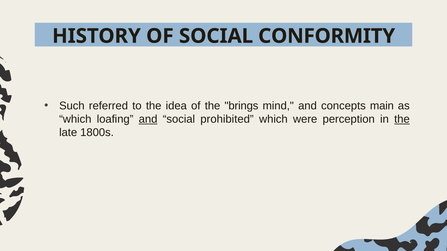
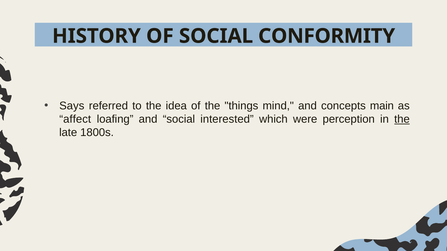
Such: Such -> Says (72, 106)
brings: brings -> things (241, 106)
which: which -> affect (75, 119)
and underline: present -> none (148, 119)
prohibited: prohibited -> interested (227, 119)
